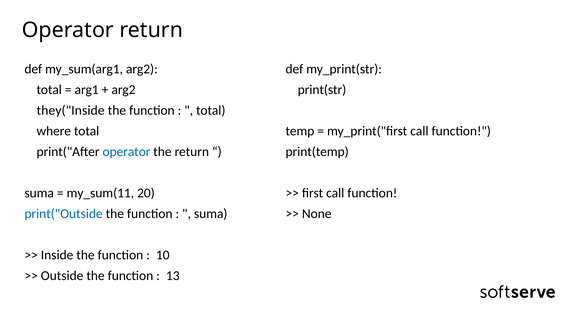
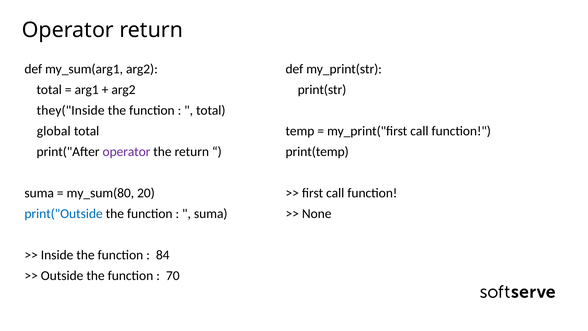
where: where -> global (54, 131)
operator colour: blue -> purple (126, 151)
my_sum(11: my_sum(11 -> my_sum(80 (100, 193)
10: 10 -> 84 (163, 255)
13: 13 -> 70 (173, 275)
